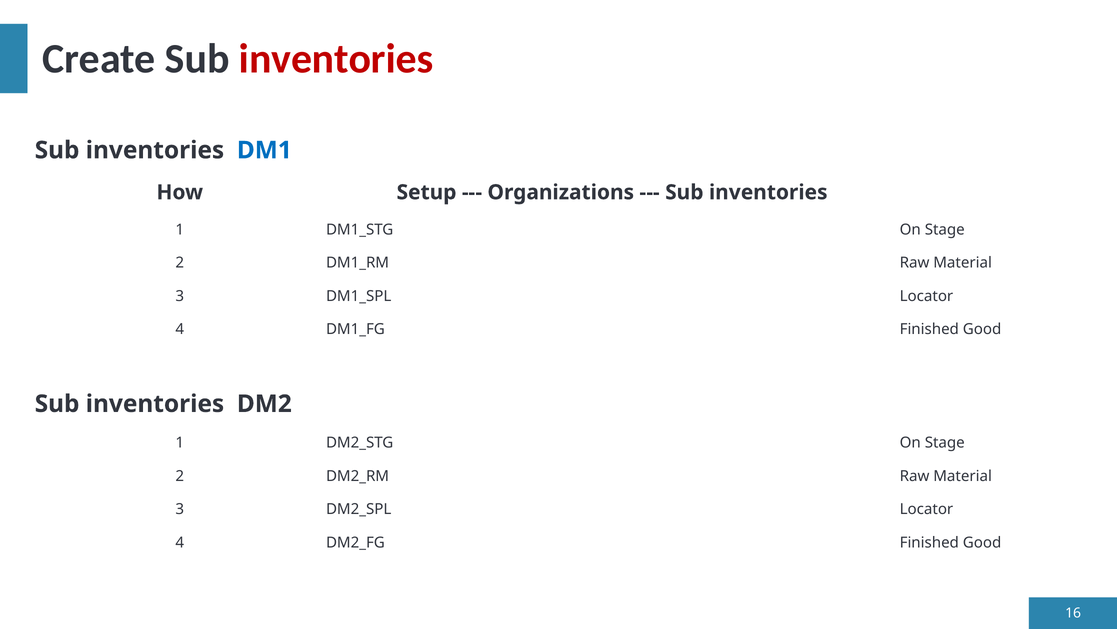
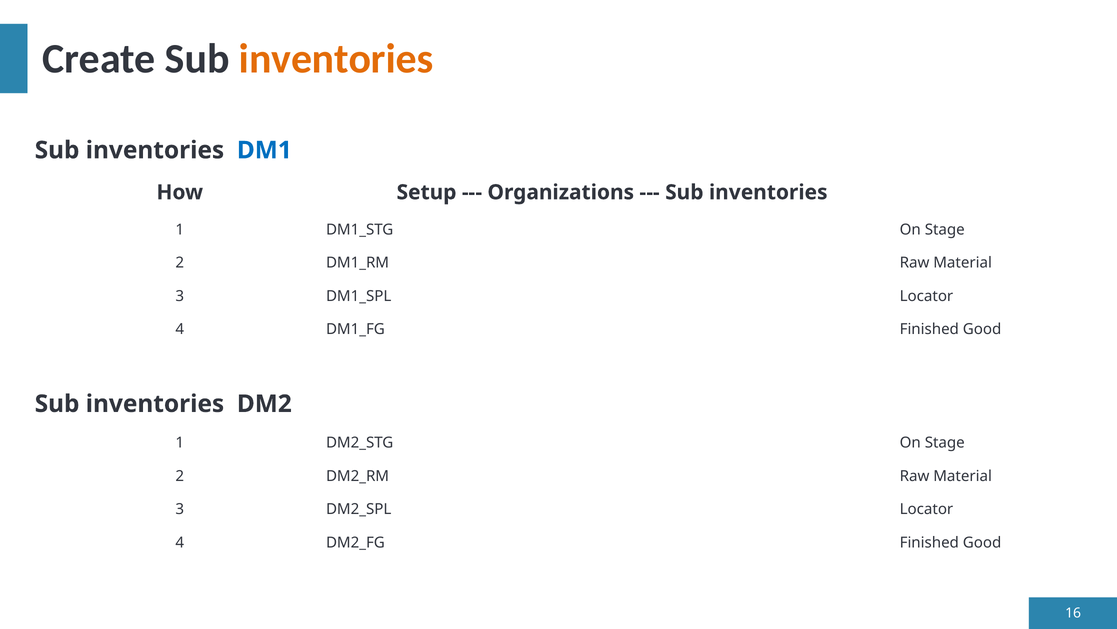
inventories colour: red -> orange (336, 59)
